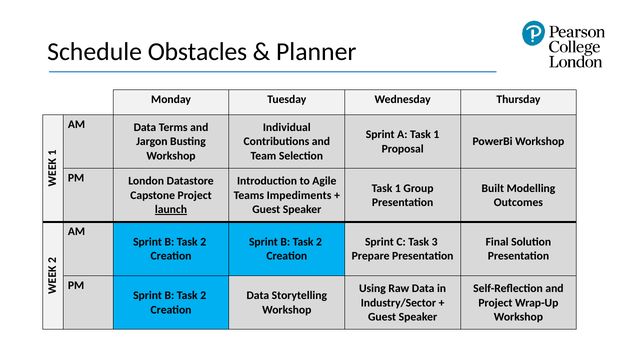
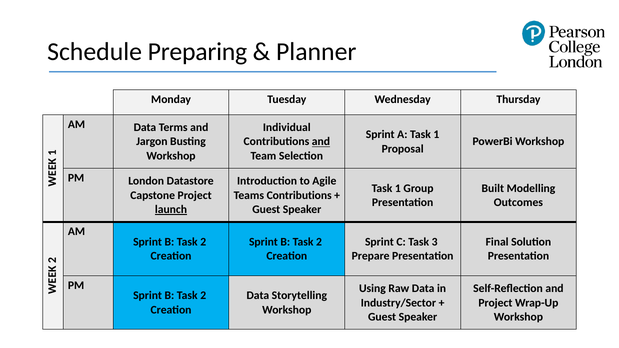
Obstacles: Obstacles -> Preparing (197, 52)
and underline: none -> present (321, 142)
Teams Impediments: Impediments -> Contributions (299, 195)
